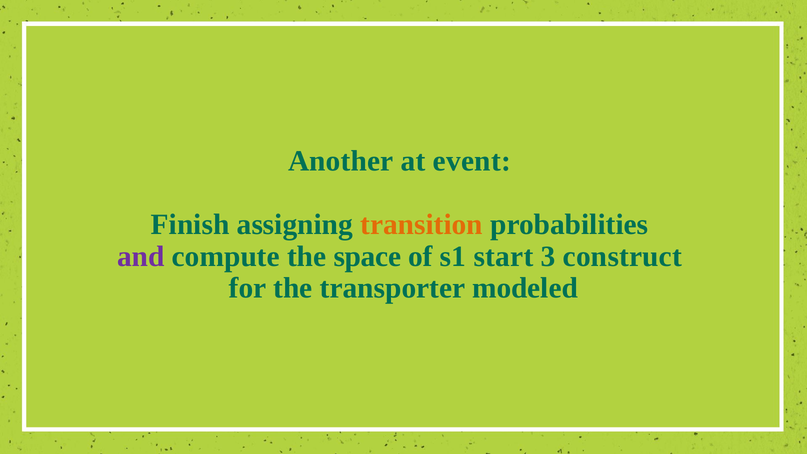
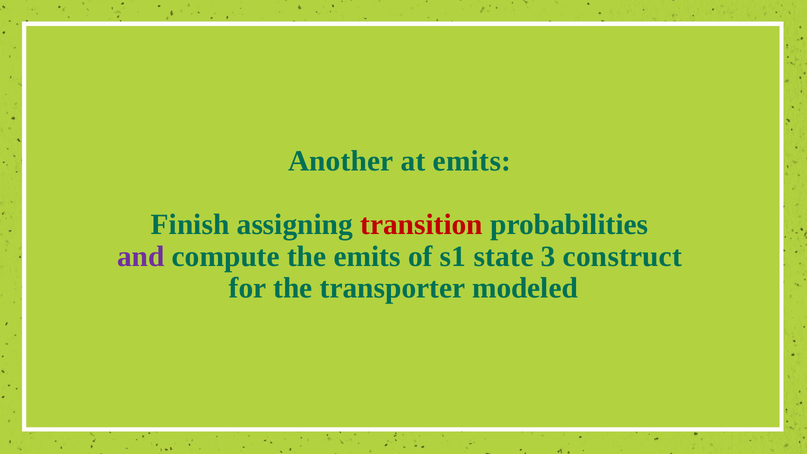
at event: event -> emits (472, 161)
transition colour: orange -> red (422, 225)
the space: space -> emits (367, 256)
start: start -> state (504, 256)
